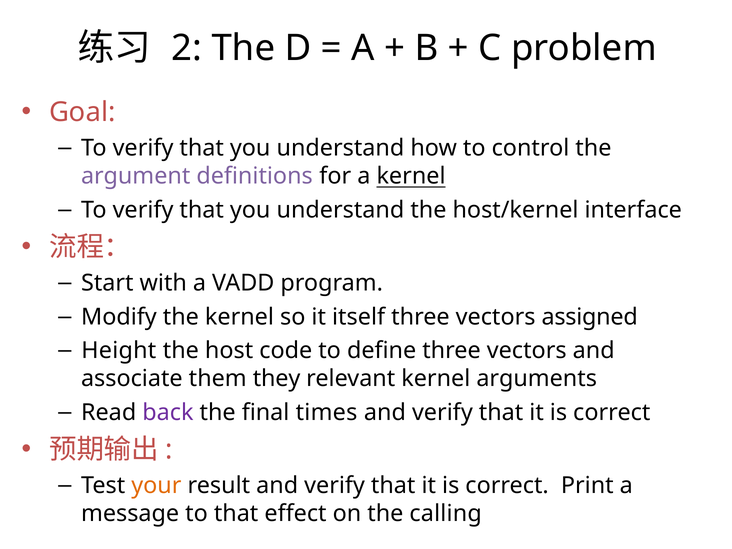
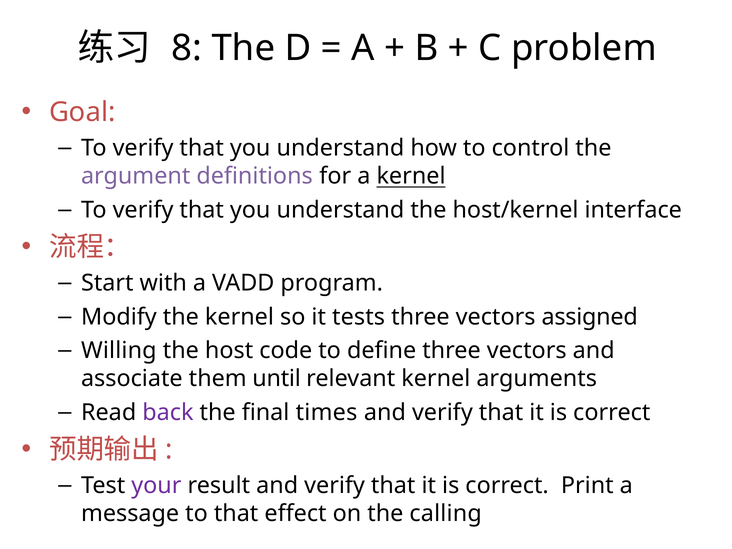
2: 2 -> 8 (187, 48)
itself: itself -> tests (359, 317)
Height: Height -> Willing (119, 351)
they: they -> until (277, 379)
your colour: orange -> purple (156, 486)
